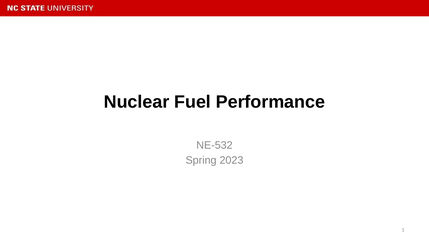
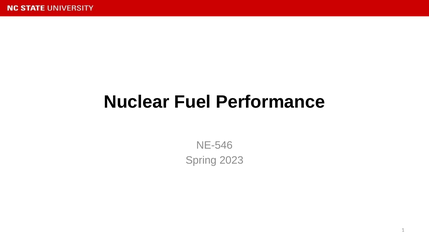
NE-532: NE-532 -> NE-546 (214, 146)
